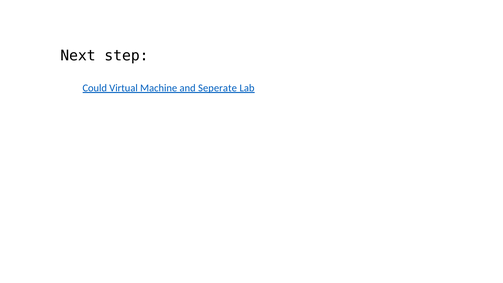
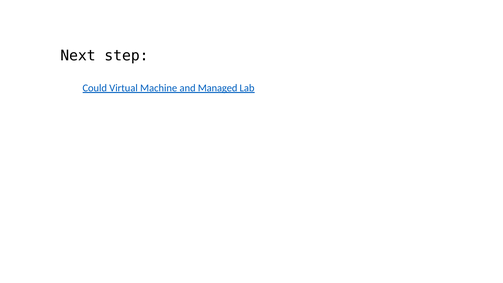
Seperate: Seperate -> Managed (218, 88)
